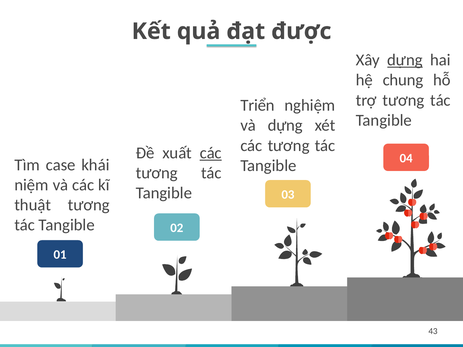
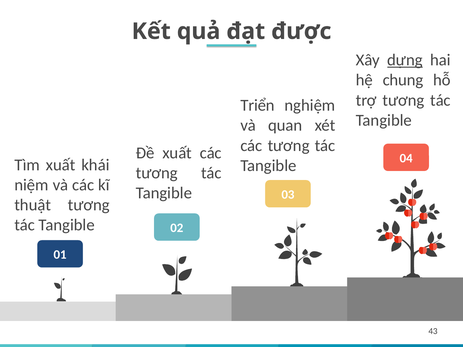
và dựng: dựng -> quan (285, 126)
các underline: present -> none (211, 153)
Tìm case: case -> xuất (61, 165)
